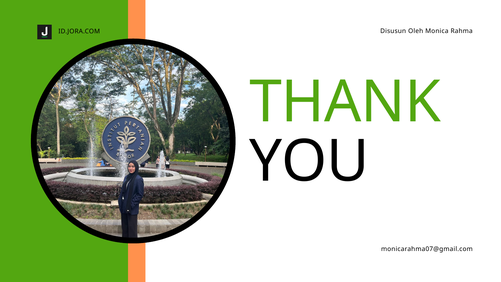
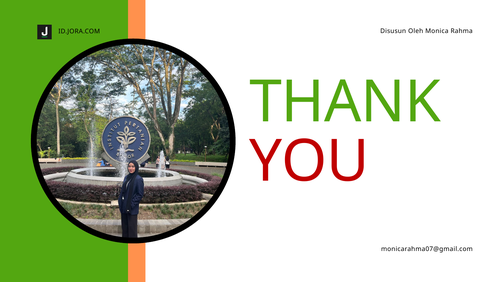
YOU colour: black -> red (309, 162)
